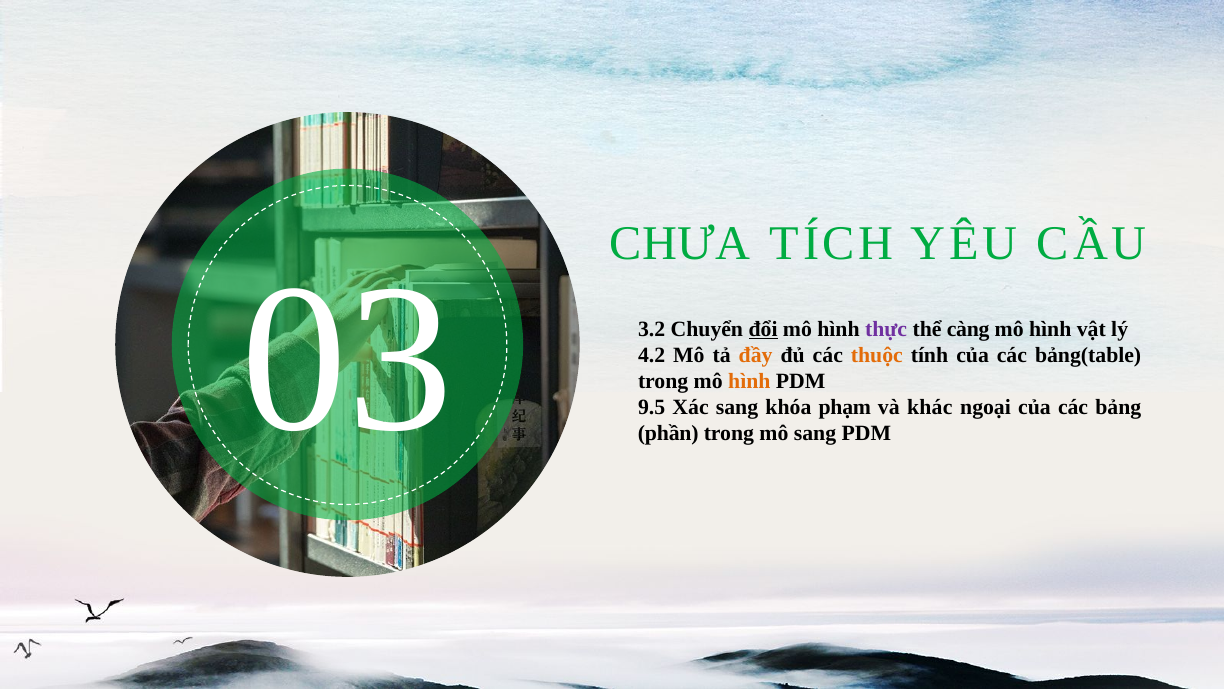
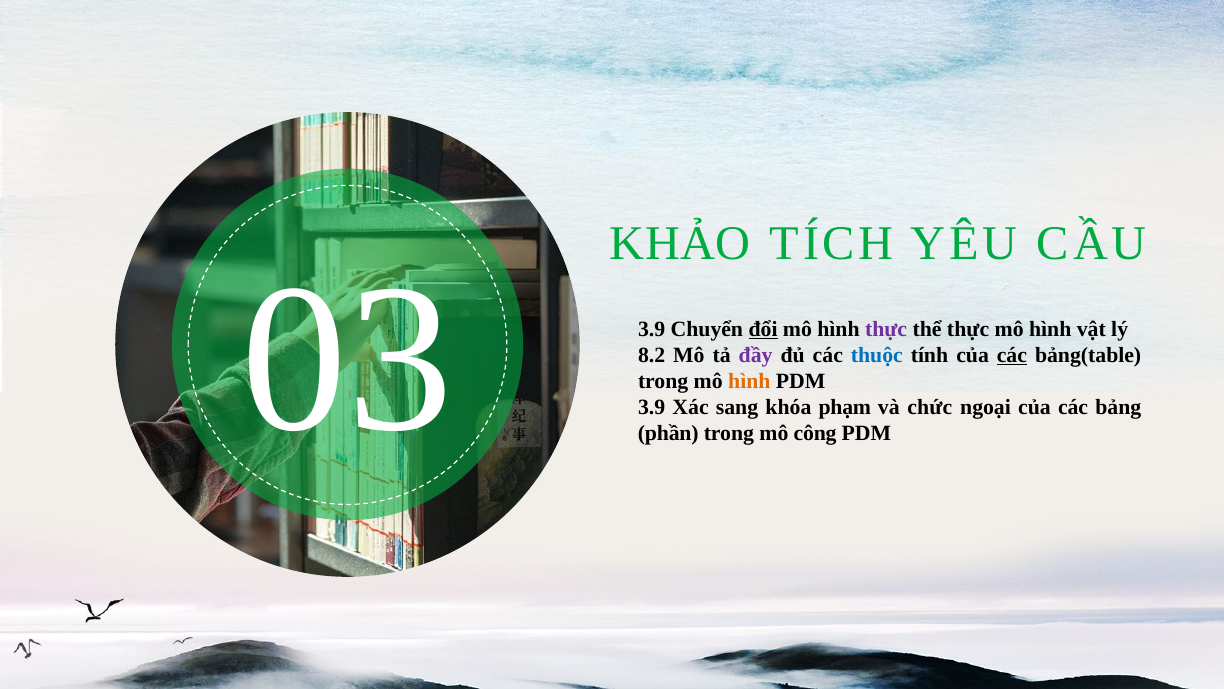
CHƯA: CHƯA -> KHẢO (680, 244)
3.2: 3.2 -> 3.9 (652, 329)
thể càng: càng -> thực (968, 329)
4.2: 4.2 -> 8.2 (652, 355)
đầy colour: orange -> purple (756, 355)
thuộc colour: orange -> blue (877, 355)
các underline: none -> present (1012, 355)
9.5: 9.5 -> 3.9 (652, 407)
khác: khác -> chức (930, 407)
mô sang: sang -> công (815, 433)
